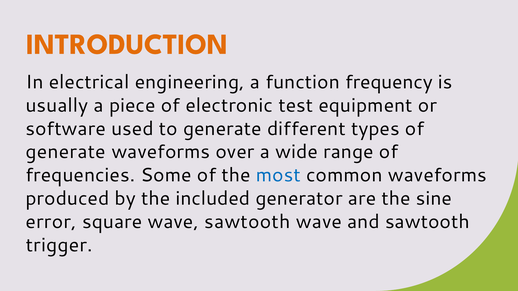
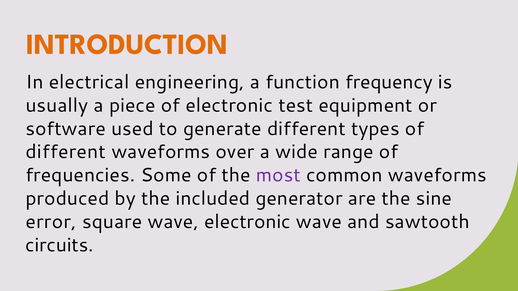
generate: generate -> different (66, 152)
most colour: blue -> purple (278, 175)
wave sawtooth: sawtooth -> electronic (247, 222)
trigger: trigger -> circuits (59, 245)
